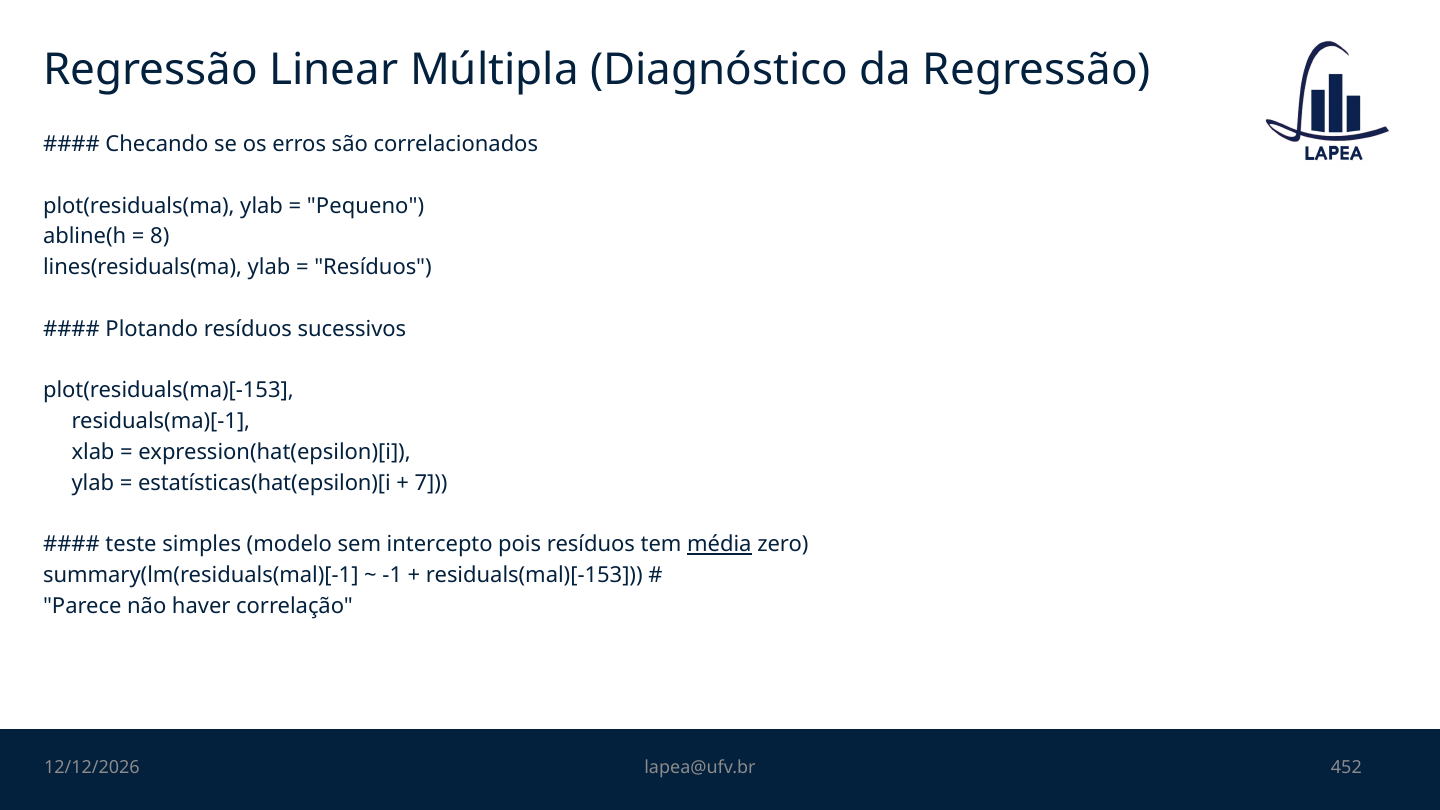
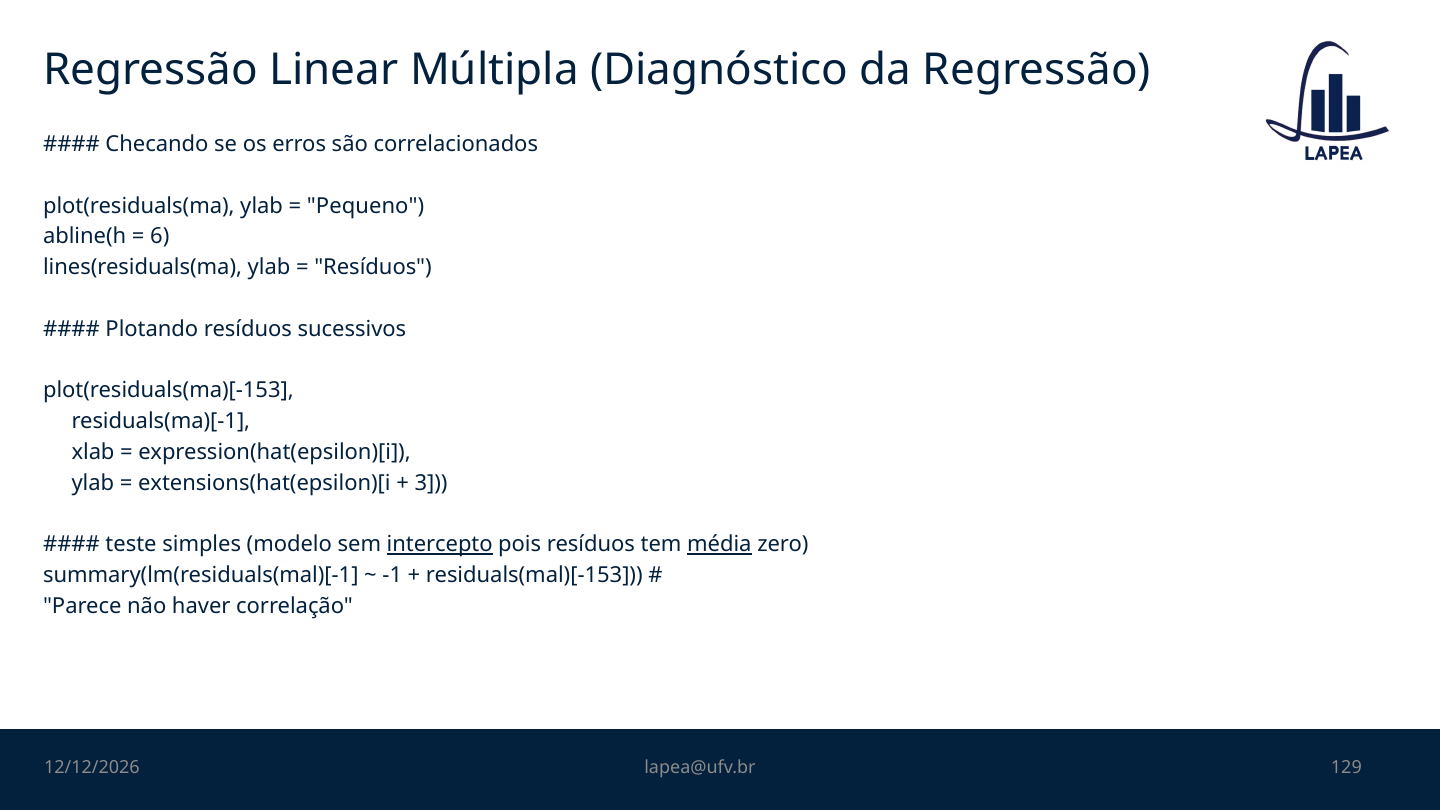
8: 8 -> 6 (160, 237)
estatísticas(hat(epsilon)[i: estatísticas(hat(epsilon)[i -> extensions(hat(epsilon)[i (264, 483)
7: 7 -> 3 (431, 483)
intercepto underline: none -> present (440, 544)
452: 452 -> 129 (1346, 767)
